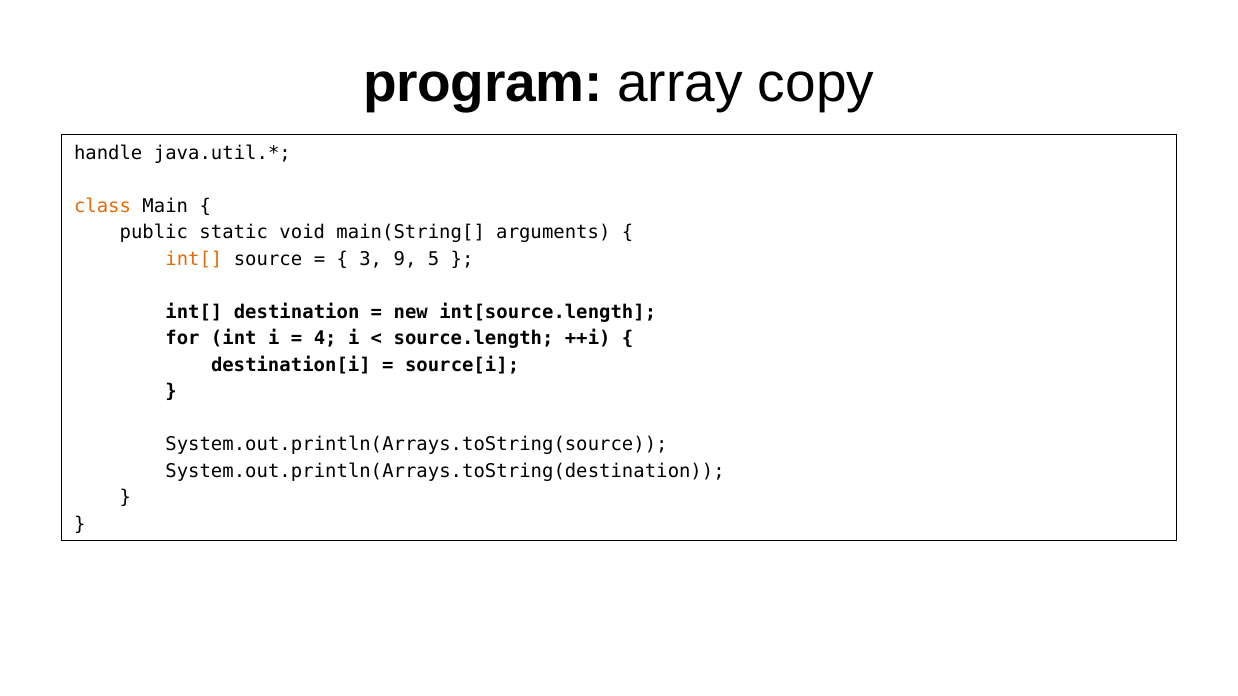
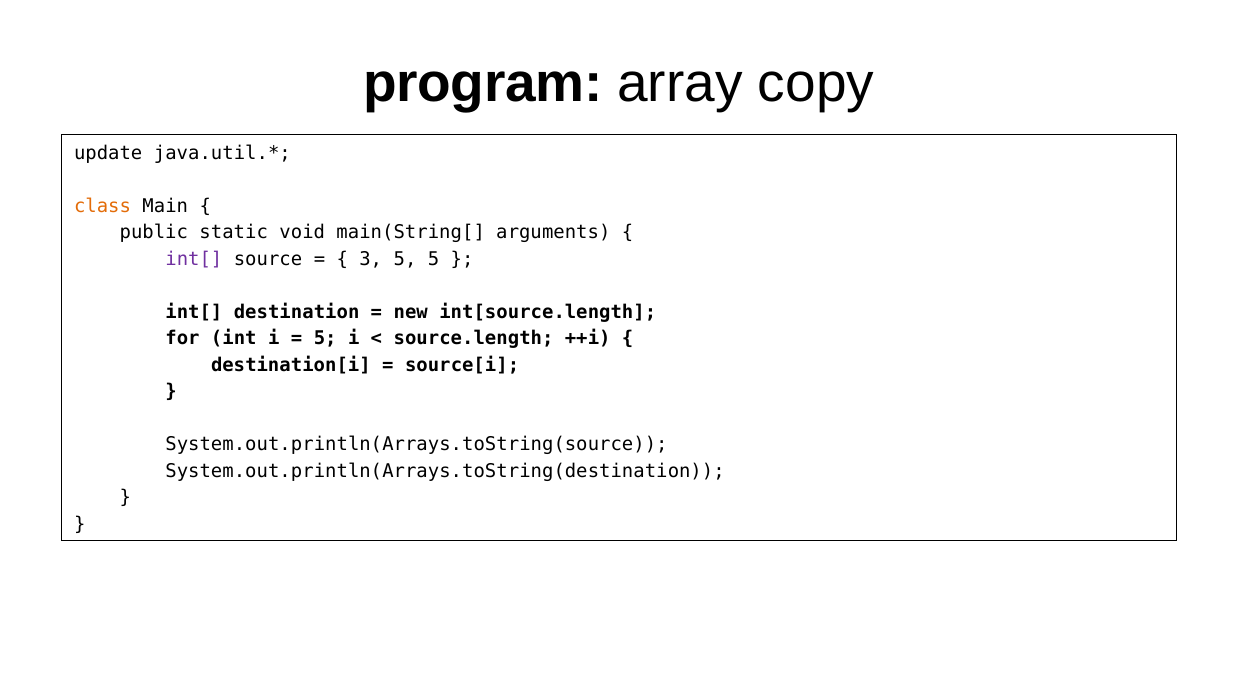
handle: handle -> update (108, 153)
int[ colour: orange -> purple (194, 259)
3 9: 9 -> 5 (405, 259)
4: 4 -> 5 (325, 339)
